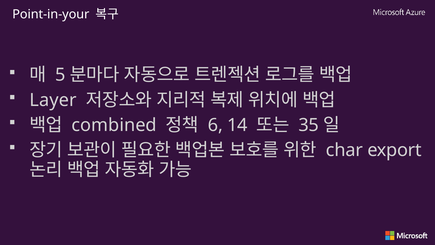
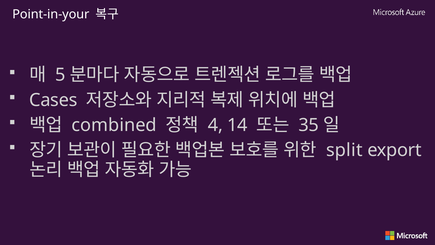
Layer: Layer -> Cases (53, 100)
6: 6 -> 4 (215, 125)
char: char -> split (344, 150)
